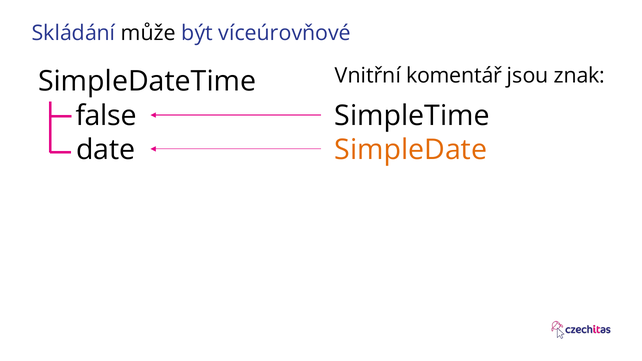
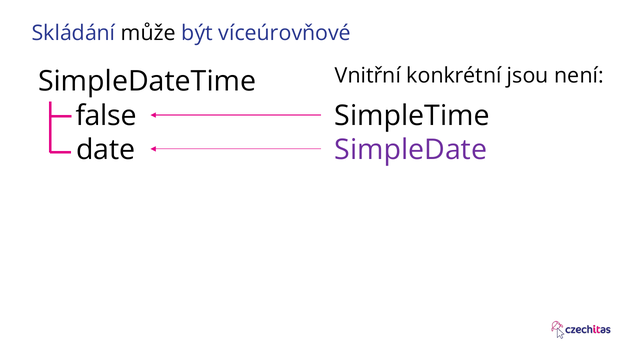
komentář: komentář -> konkrétní (454, 76)
znak: znak -> není (579, 76)
SimpleDate colour: orange -> purple (411, 150)
